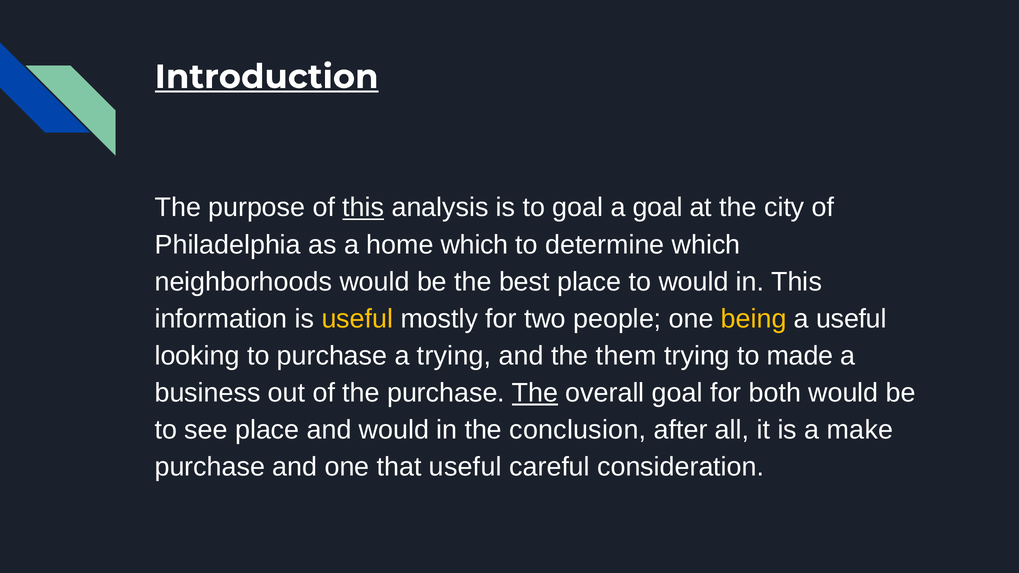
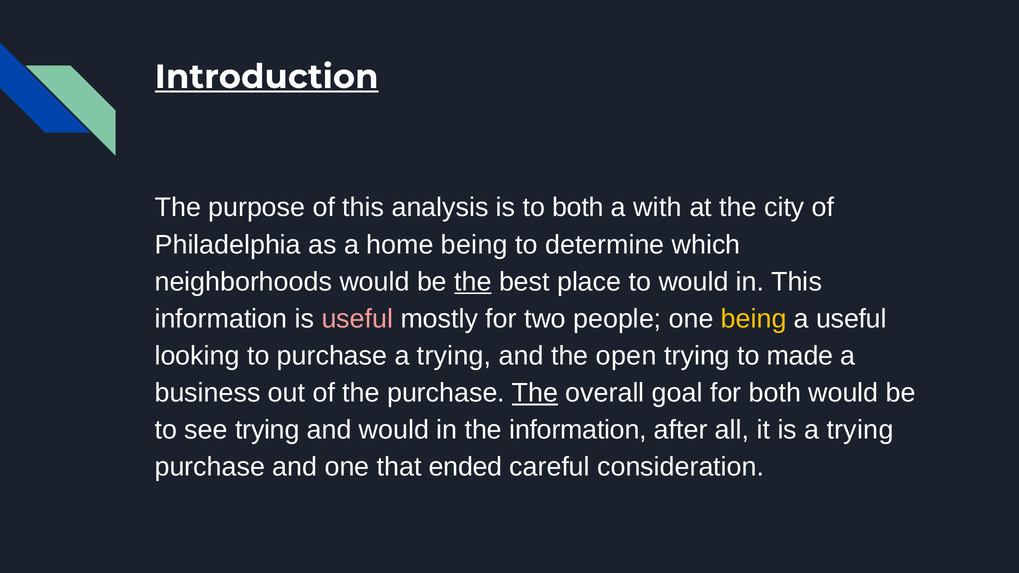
this underline: present -> none (363, 208)
to goal: goal -> both (578, 208)
a goal: goal -> with (657, 208)
home which: which -> being (474, 245)
the underline: none -> present (473, 282)
useful colour: yellow -> pink (357, 319)
them: them -> open (626, 356)
see place: place -> trying (267, 430)
the conclusion: conclusion -> information (578, 430)
is a make: make -> trying (860, 430)
that useful: useful -> ended (466, 467)
